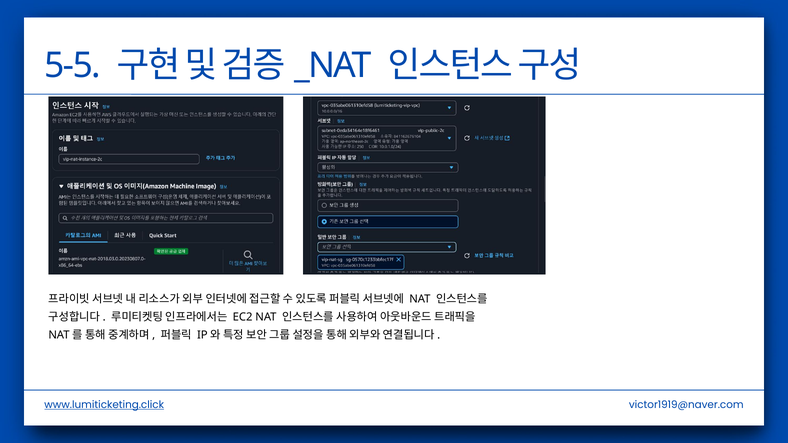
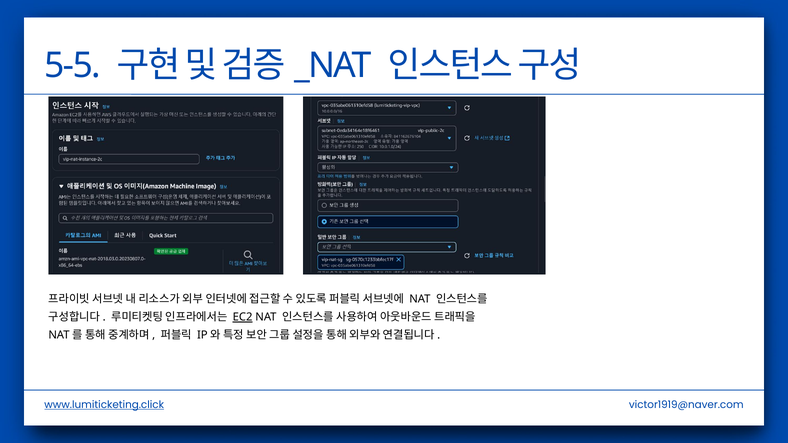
EC2 underline: none -> present (243, 317)
